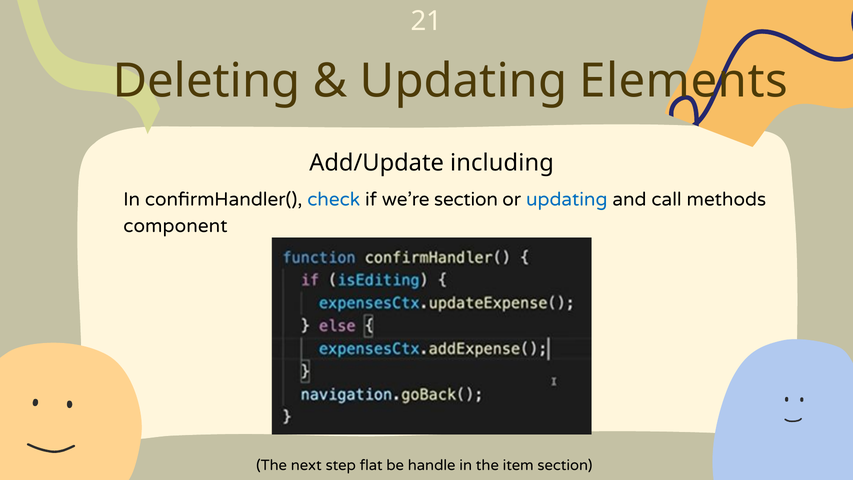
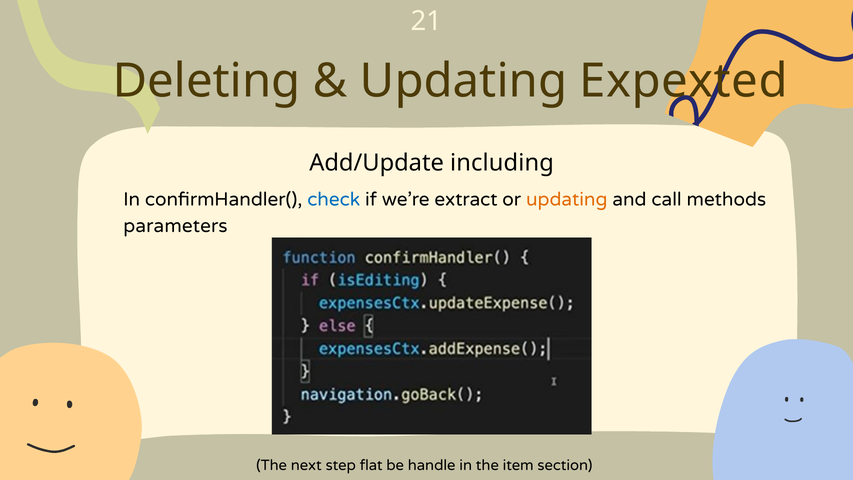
Elements: Elements -> Expexted (684, 81)
we’re section: section -> extract (466, 199)
updating colour: blue -> orange (567, 199)
component: component -> parameters (175, 226)
